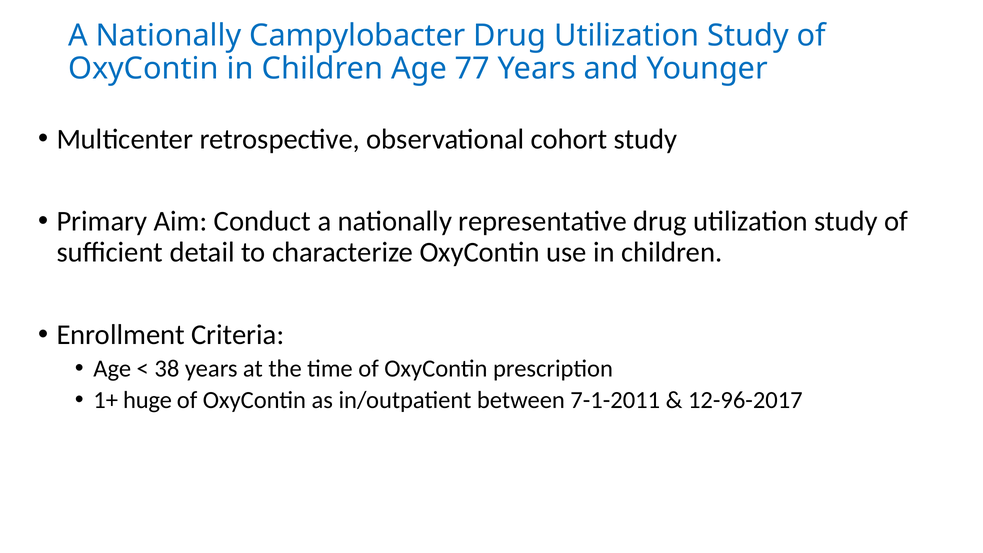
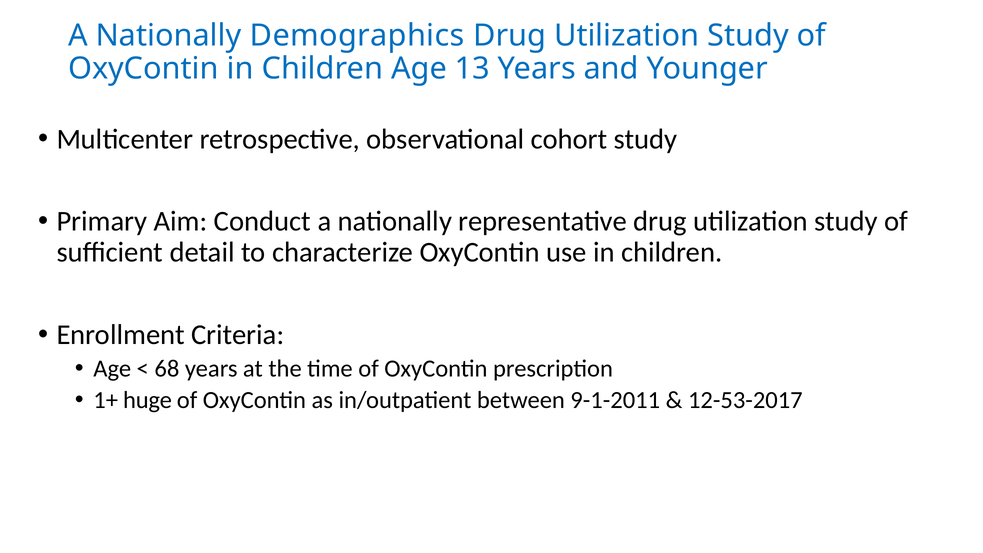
Campylobacter: Campylobacter -> Demographics (357, 35)
77: 77 -> 13 (472, 69)
38: 38 -> 68 (167, 368)
7-1-2011: 7-1-2011 -> 9-1-2011 (615, 400)
12-96-2017: 12-96-2017 -> 12-53-2017 (745, 400)
